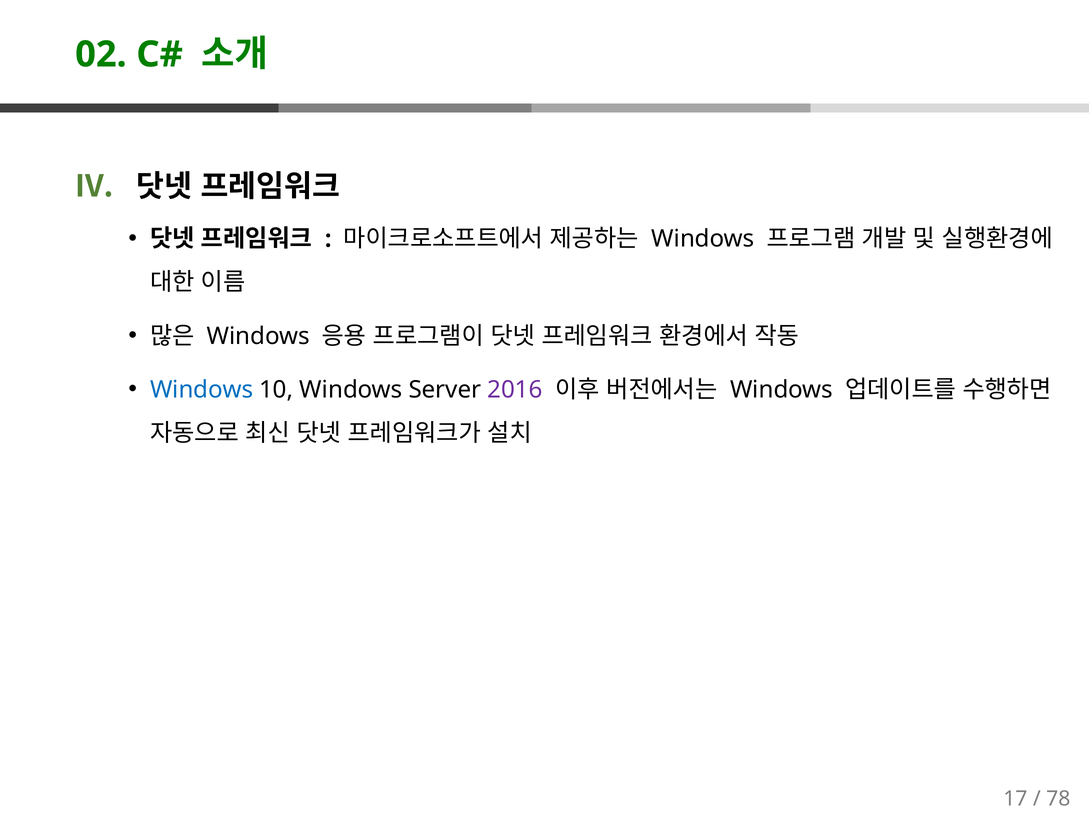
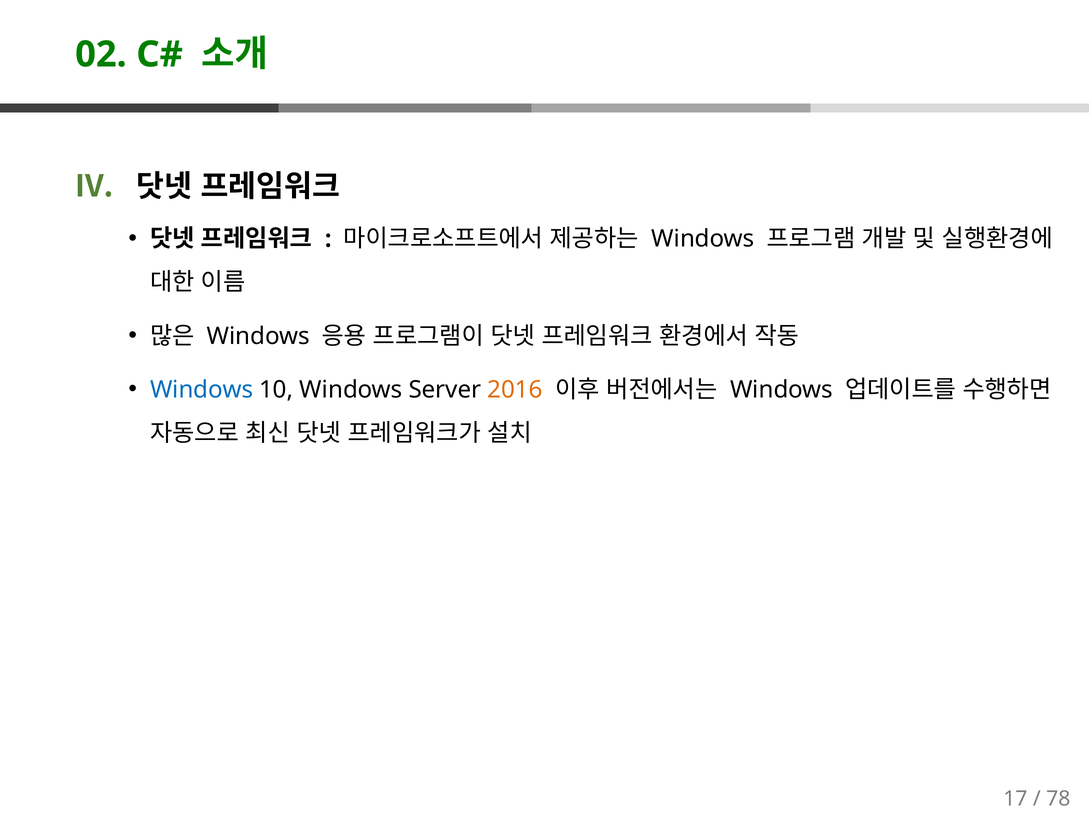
2016 colour: purple -> orange (515, 390)
